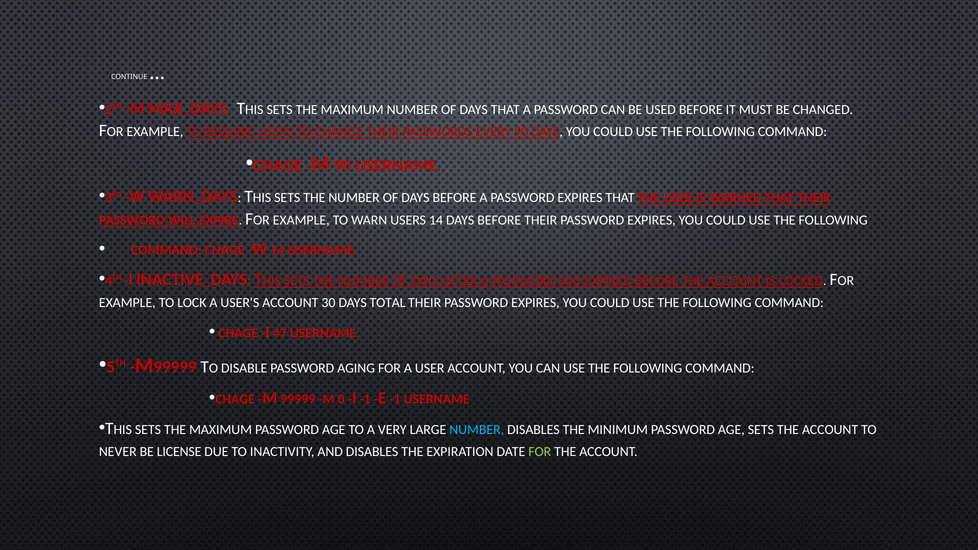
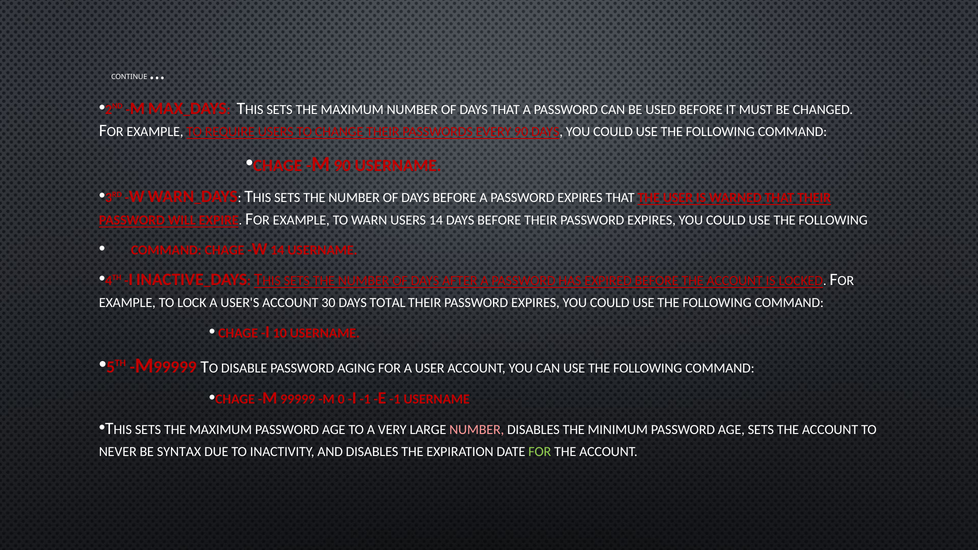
47: 47 -> 10 (280, 333)
NUMBER colour: light blue -> pink (477, 430)
LICENSE: LICENSE -> SYNTAX (179, 452)
